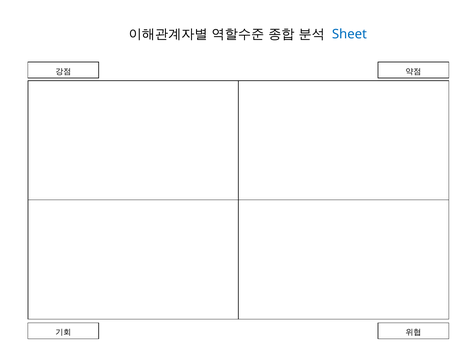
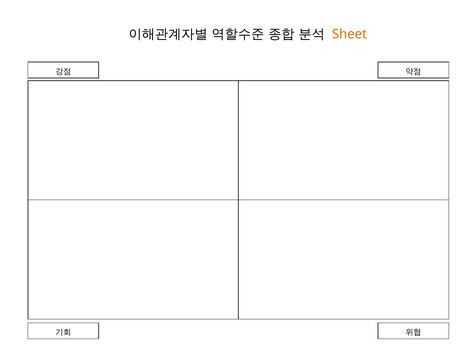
Sheet colour: blue -> orange (349, 34)
